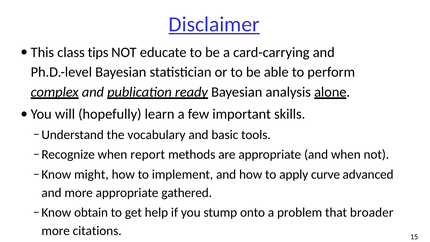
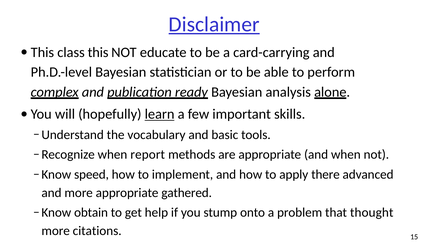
class tips: tips -> this (98, 52)
learn underline: none -> present (160, 114)
might: might -> speed (91, 174)
curve: curve -> there (325, 174)
broader: broader -> thought (372, 212)
